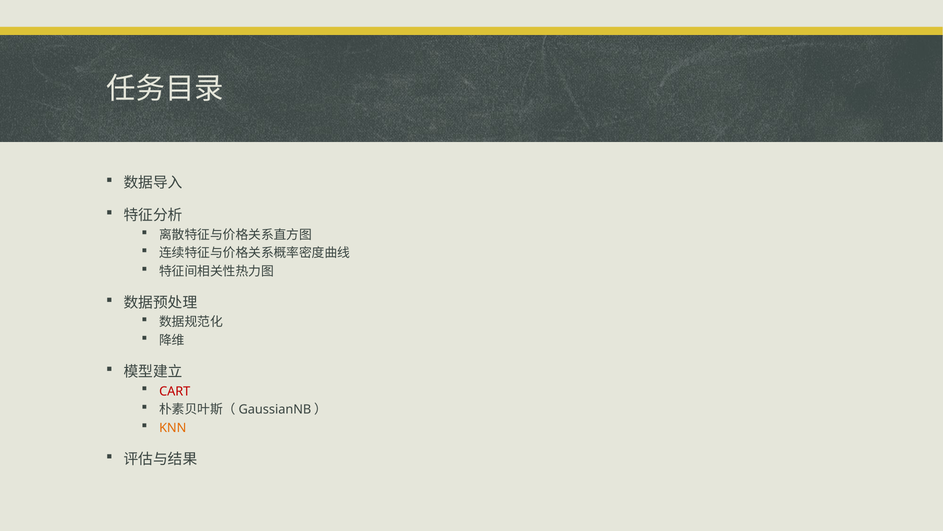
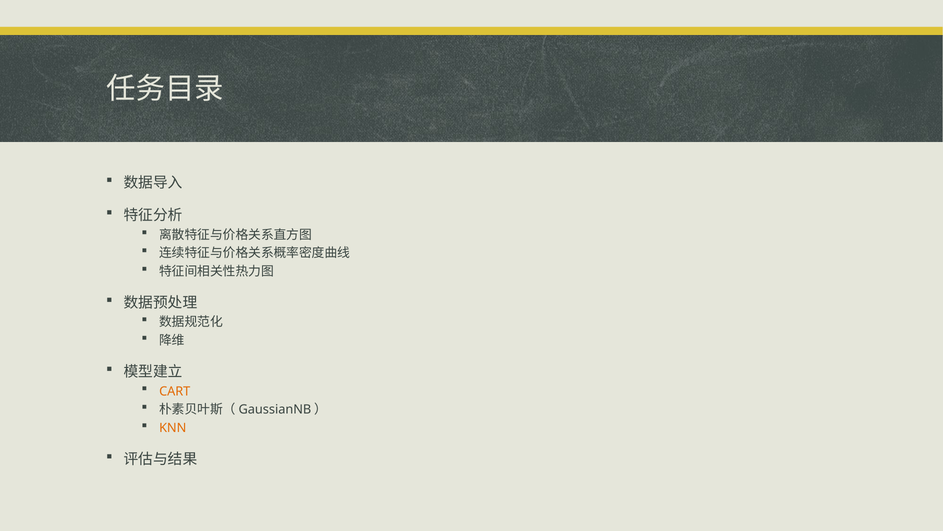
CART colour: red -> orange (175, 391)
